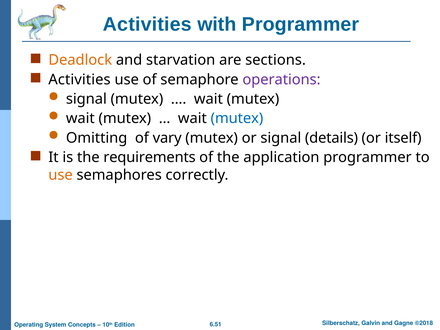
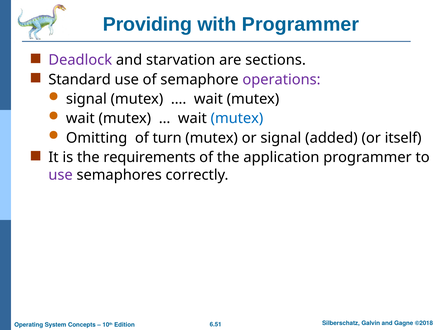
Activities: Activities -> Providing (147, 24)
Deadlock colour: orange -> purple (80, 60)
Activities: Activities -> Standard (80, 80)
vary: vary -> turn (167, 138)
details: details -> added (331, 138)
use colour: orange -> purple (61, 175)
